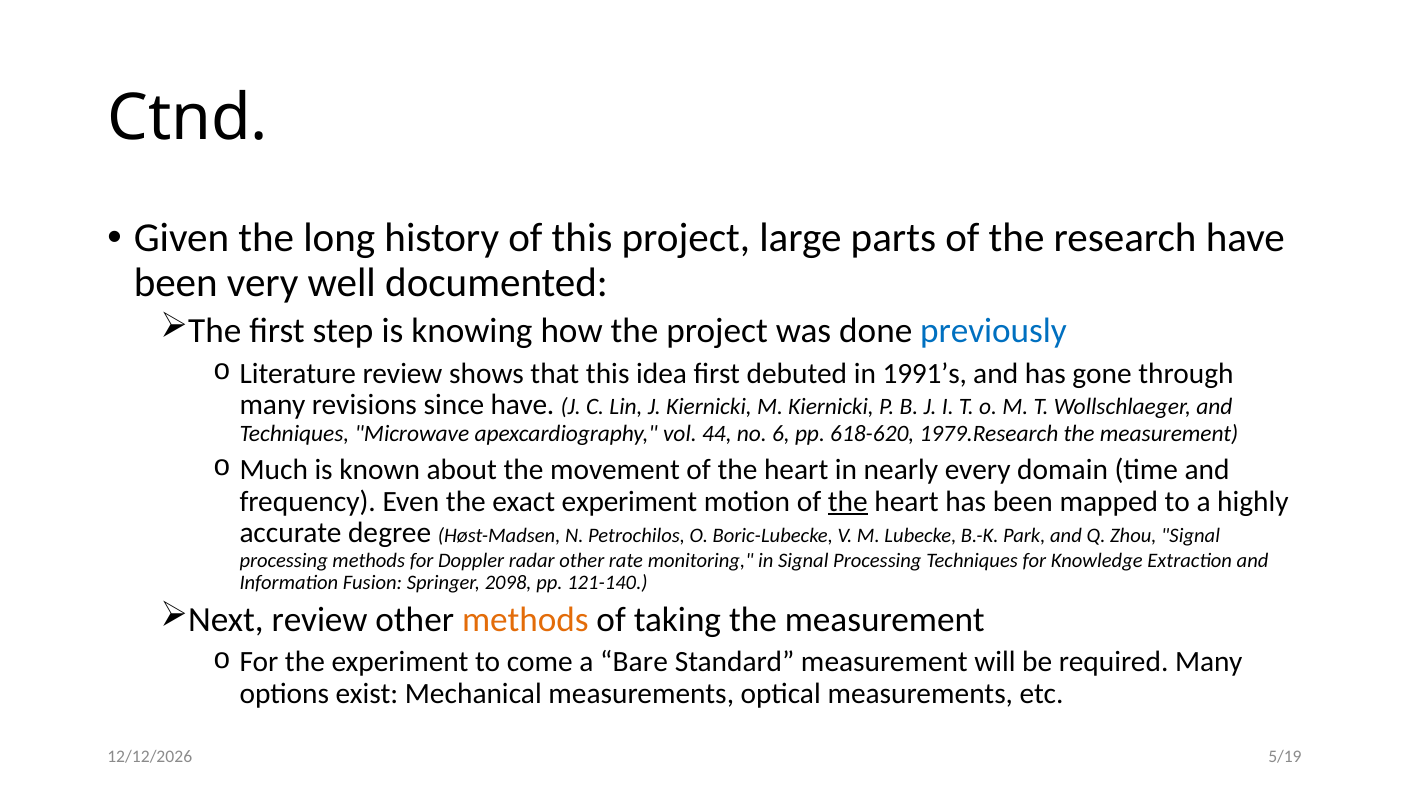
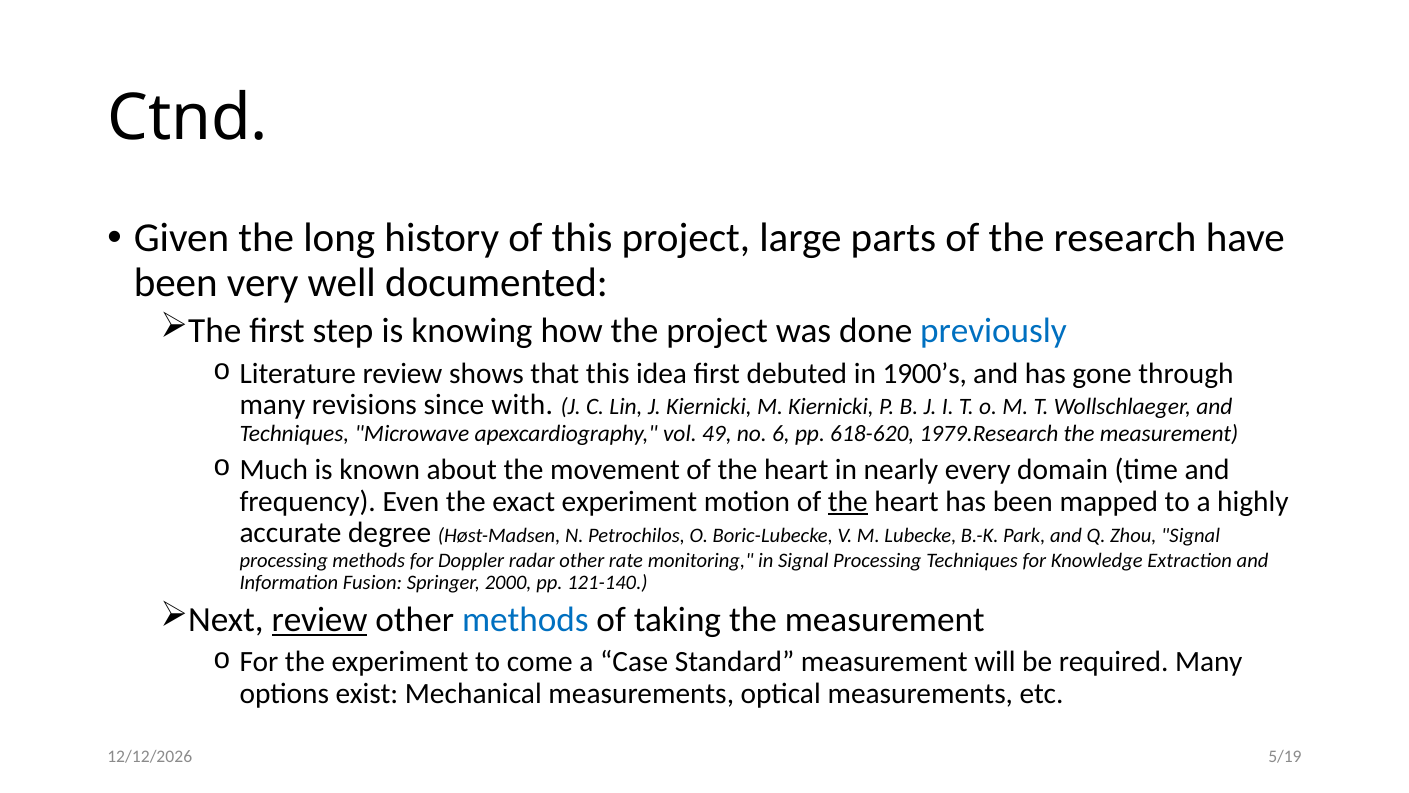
1991’s: 1991’s -> 1900’s (925, 373)
since have: have -> with (522, 405)
44: 44 -> 49 (717, 434)
2098: 2098 -> 2000 (508, 582)
review underline: none -> present (320, 620)
methods colour: orange -> blue (525, 620)
Bare: Bare -> Case (634, 662)
